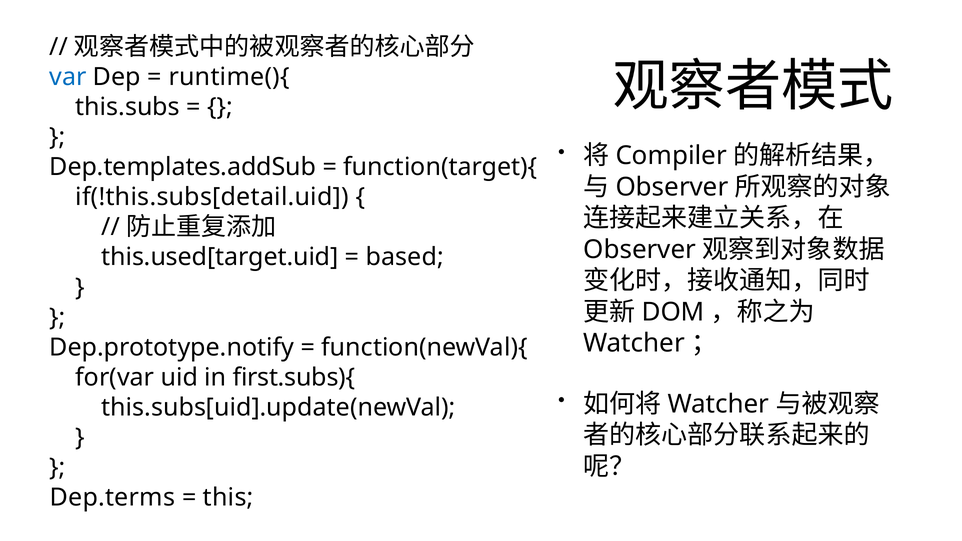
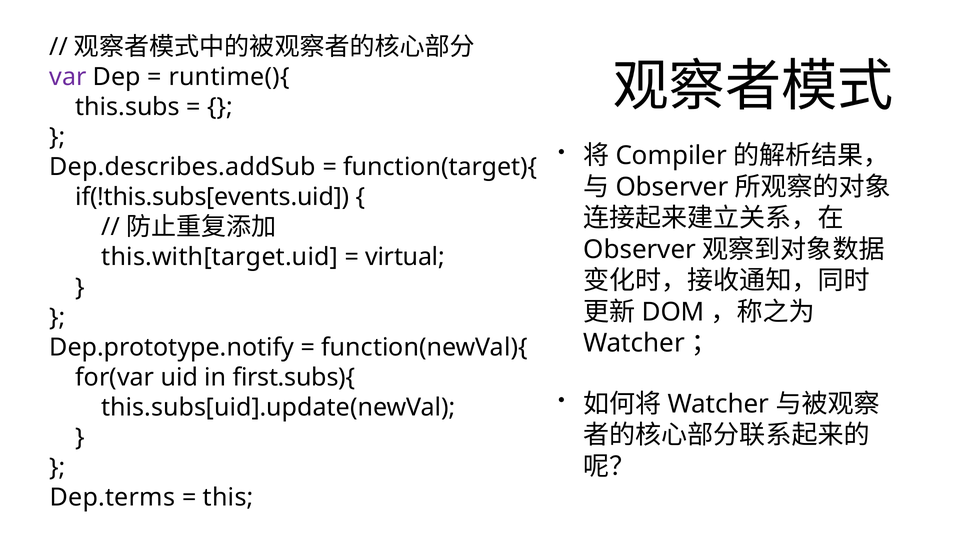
var colour: blue -> purple (68, 77)
Dep.templates.addSub: Dep.templates.addSub -> Dep.describes.addSub (183, 167)
if(!this.subs[detail.uid: if(!this.subs[detail.uid -> if(!this.subs[events.uid (212, 197)
this.used[target.uid: this.used[target.uid -> this.with[target.uid (220, 257)
based: based -> virtual (405, 257)
